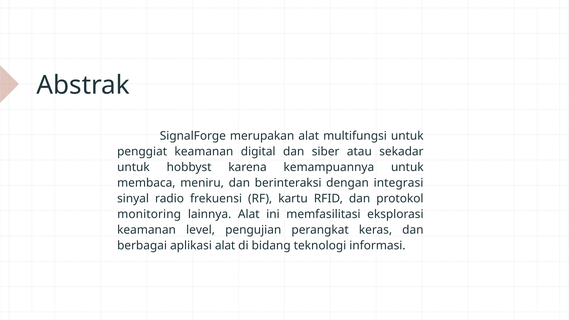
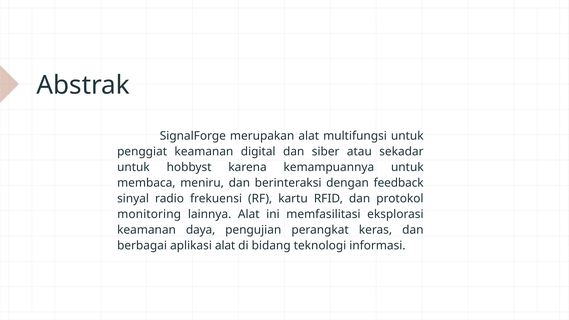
integrasi: integrasi -> feedback (399, 183)
level: level -> daya (201, 230)
